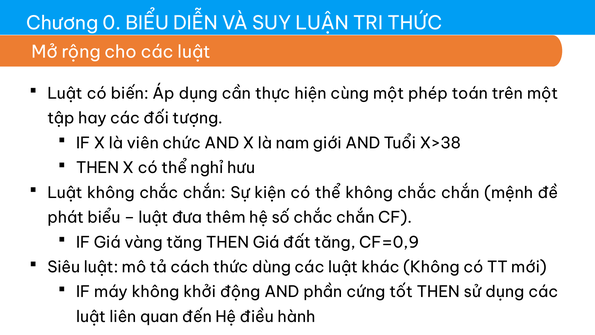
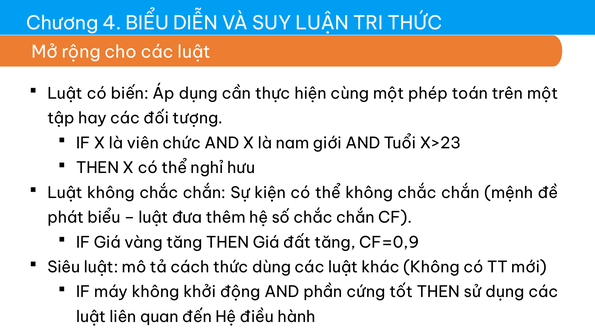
0: 0 -> 4 (112, 23)
X>38: X>38 -> X>23 (440, 143)
